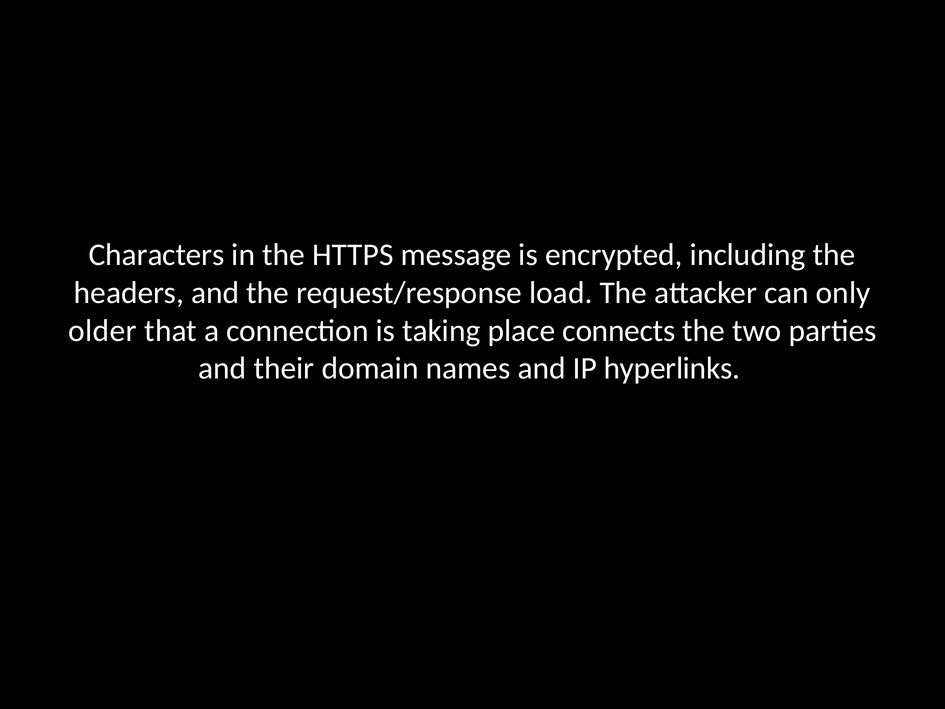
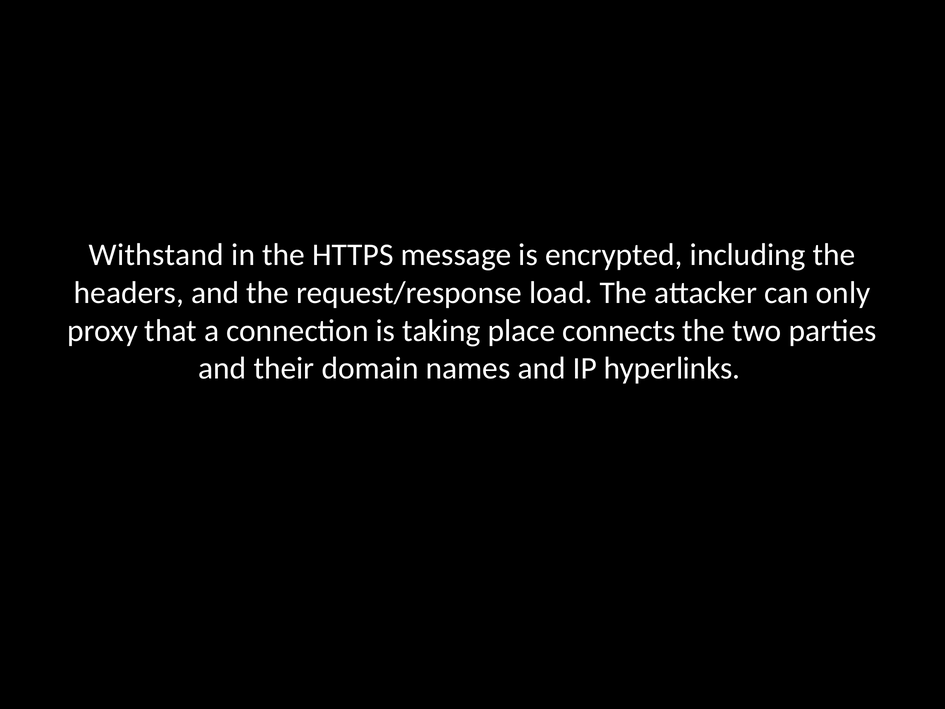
Characters: Characters -> Withstand (156, 255)
older: older -> proxy (103, 331)
